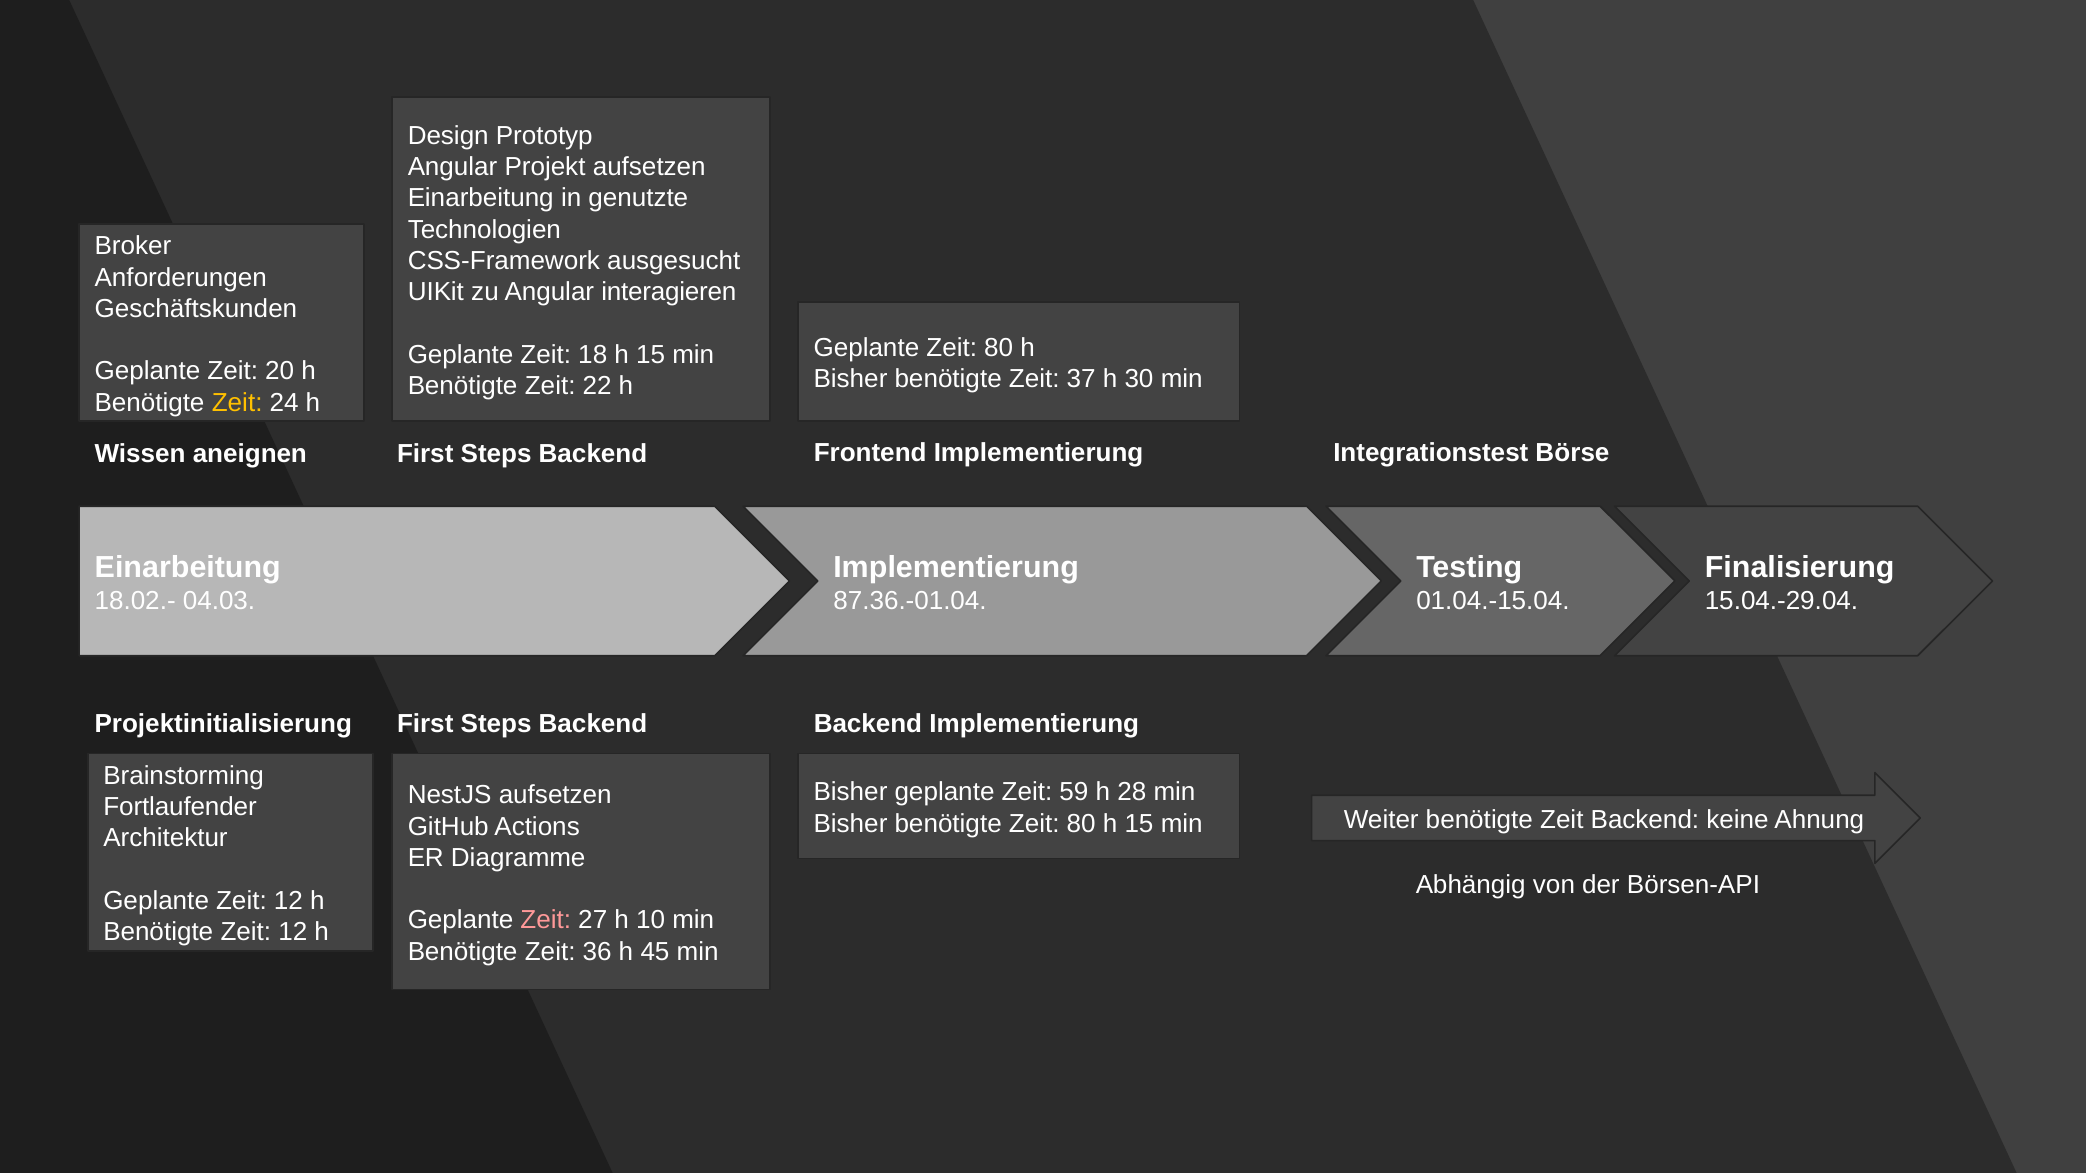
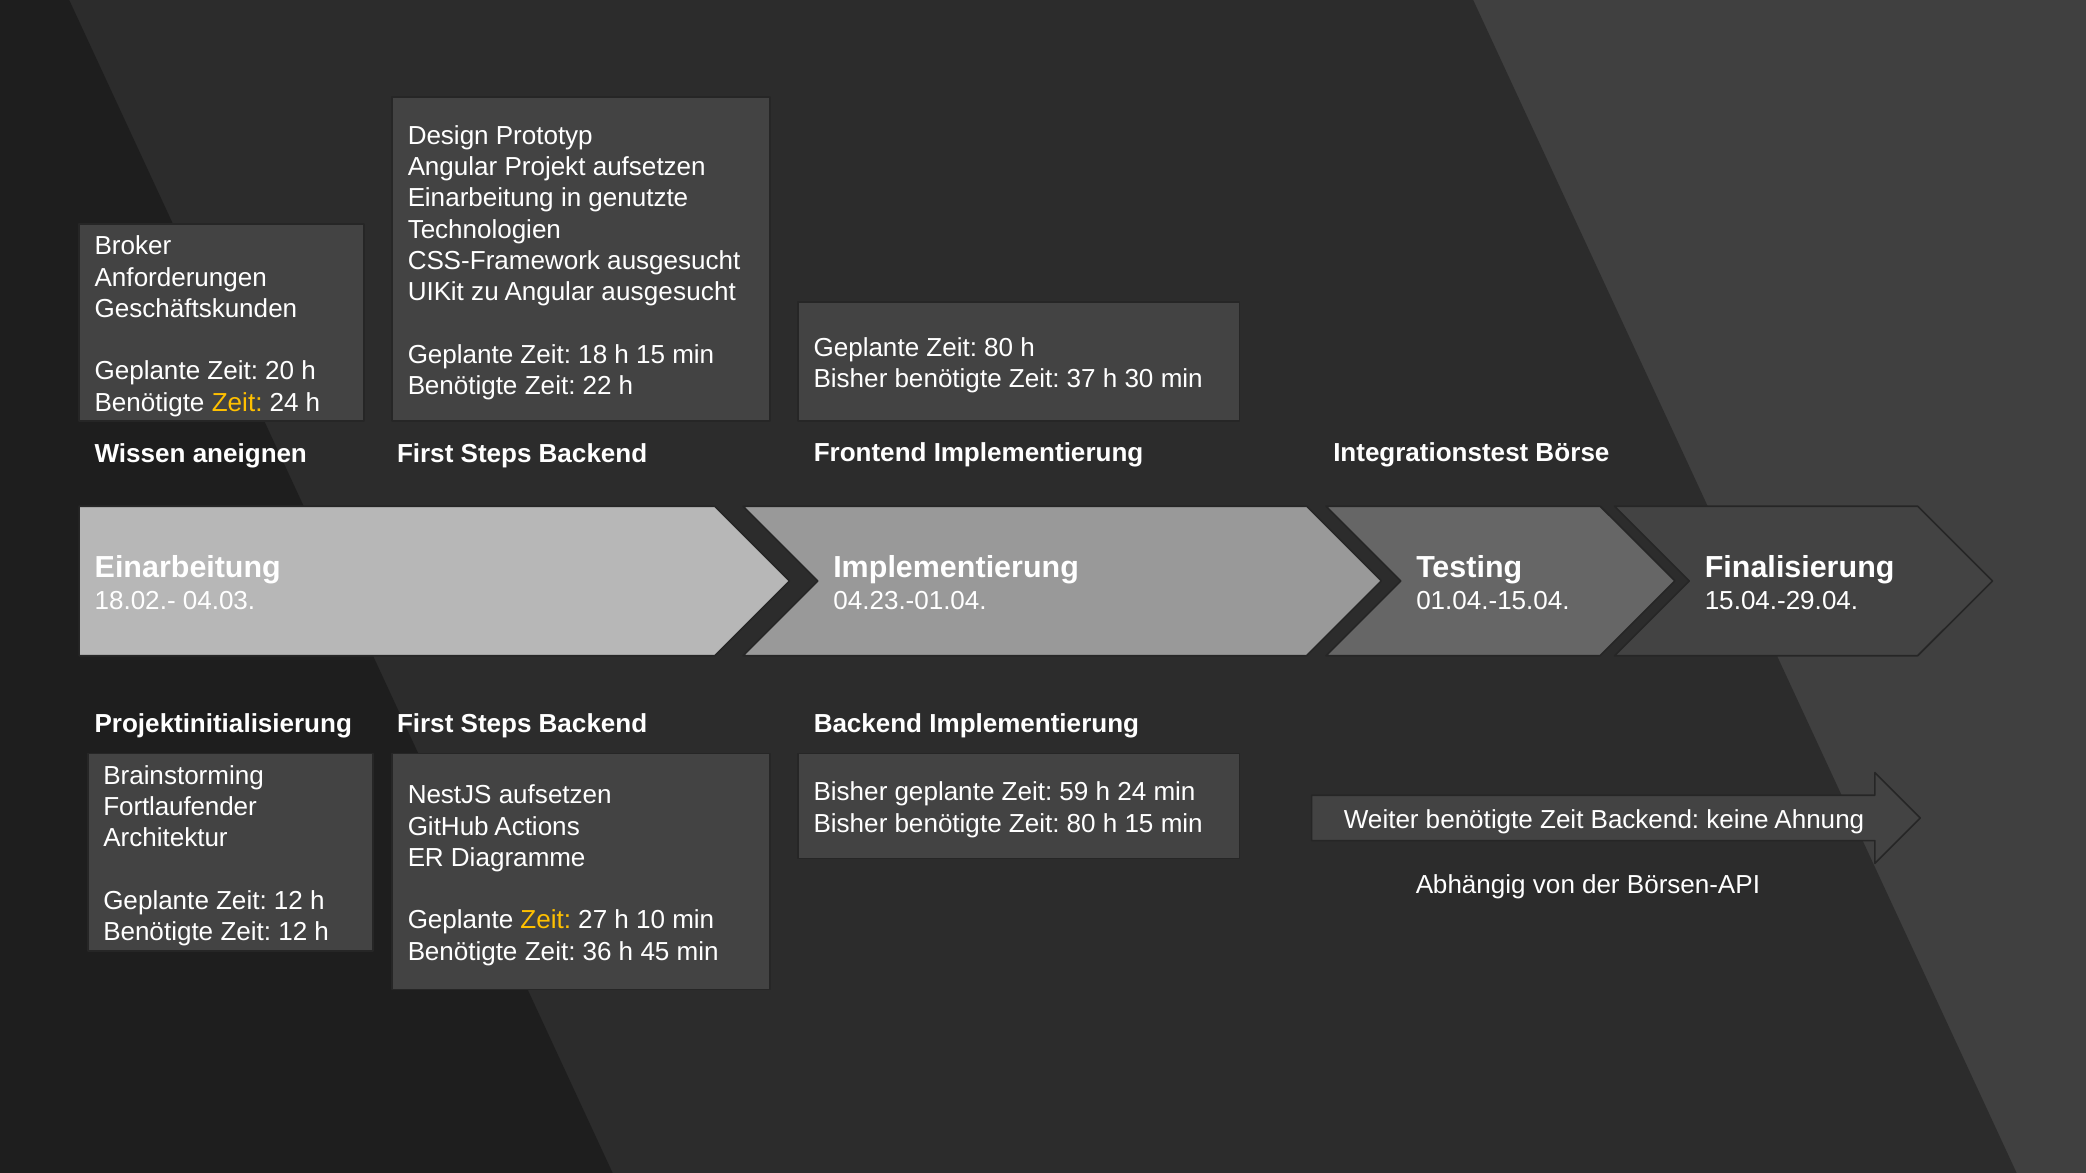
Angular interagieren: interagieren -> ausgesucht (669, 292)
87.36.-01.04: 87.36.-01.04 -> 04.23.-01.04 (910, 601)
h 28: 28 -> 24 (1132, 792)
Zeit colour: pink -> yellow (546, 921)
